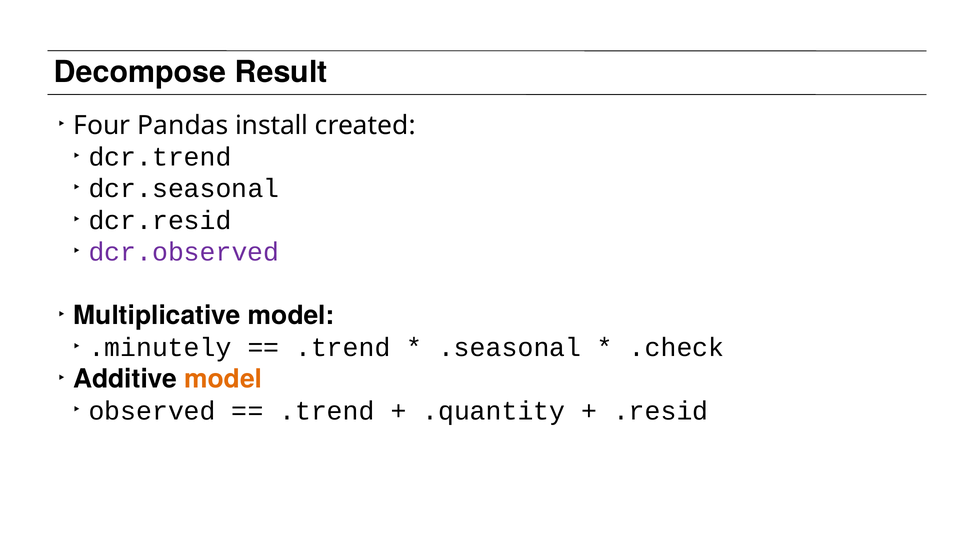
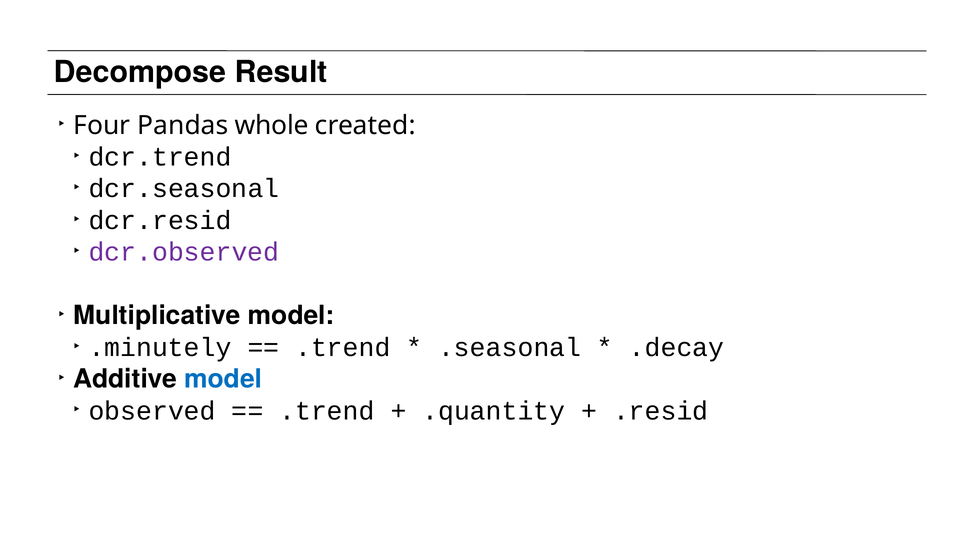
install: install -> whole (272, 125)
.check: .check -> .decay (677, 347)
model colour: orange -> blue (223, 379)
